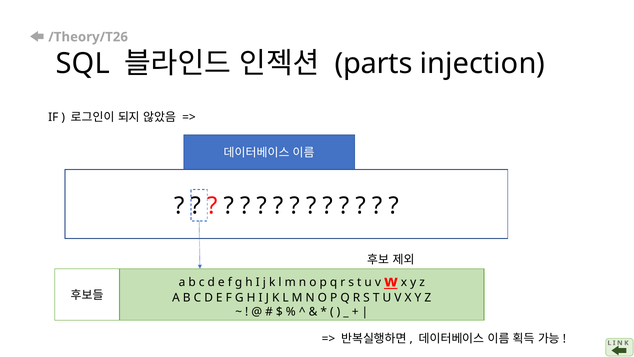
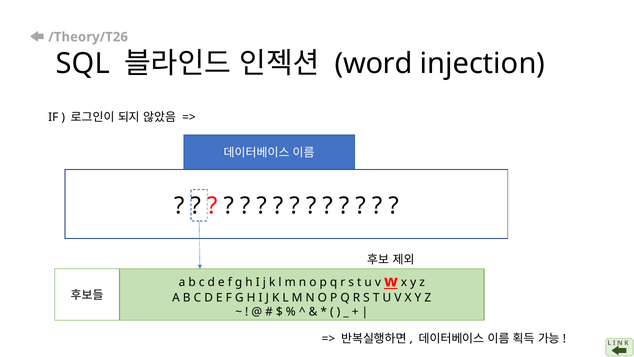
parts: parts -> word (374, 63)
